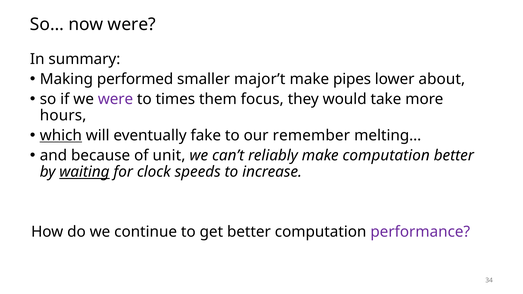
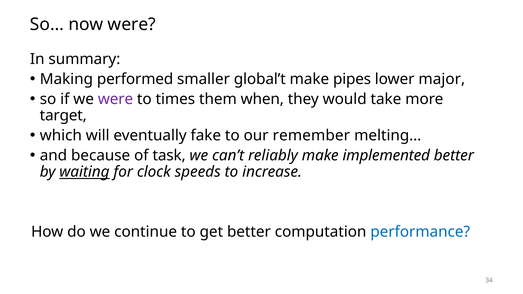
major’t: major’t -> global’t (260, 79)
about: about -> major (442, 79)
focus: focus -> when (262, 99)
hours: hours -> target (63, 116)
which underline: present -> none (61, 136)
unit: unit -> task (169, 155)
make computation: computation -> implemented (386, 155)
performance colour: purple -> blue (420, 232)
